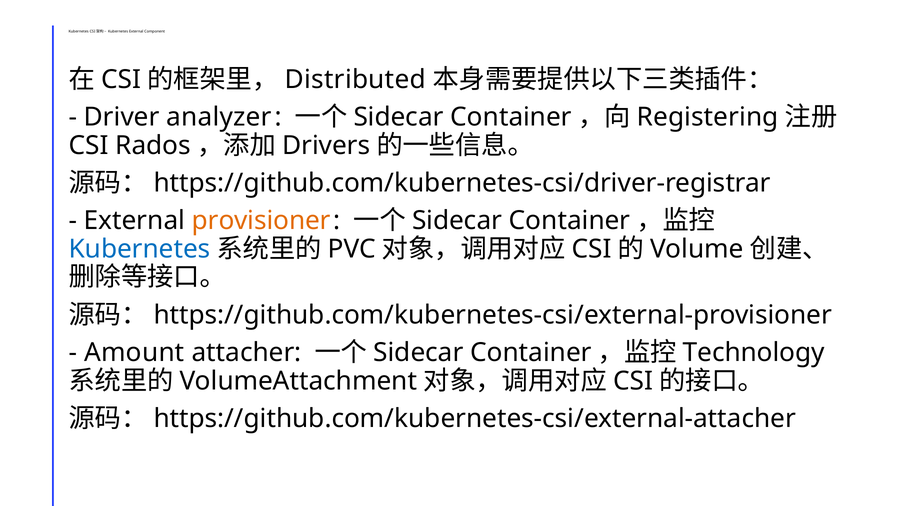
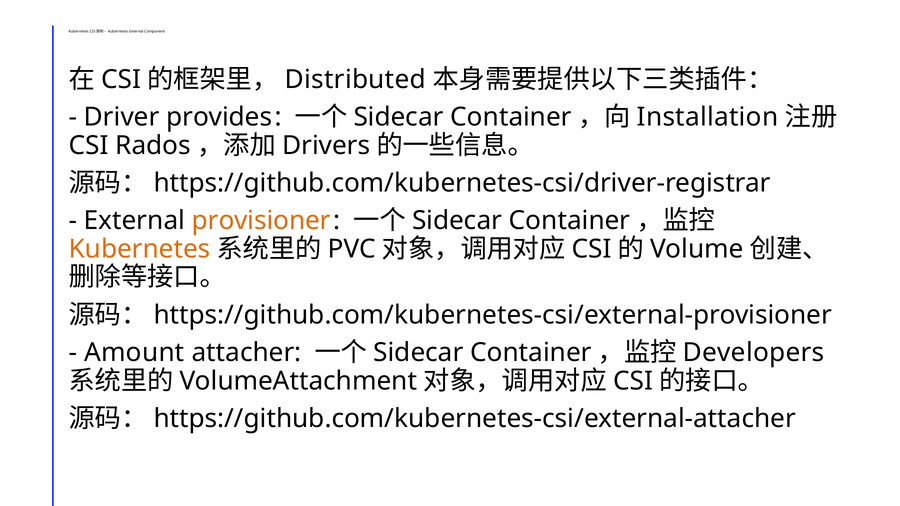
analyzer: analyzer -> provides (219, 117)
Registering: Registering -> Installation (708, 117)
Kubernetes colour: blue -> orange (140, 249)
Technology: Technology -> Developers (754, 353)
